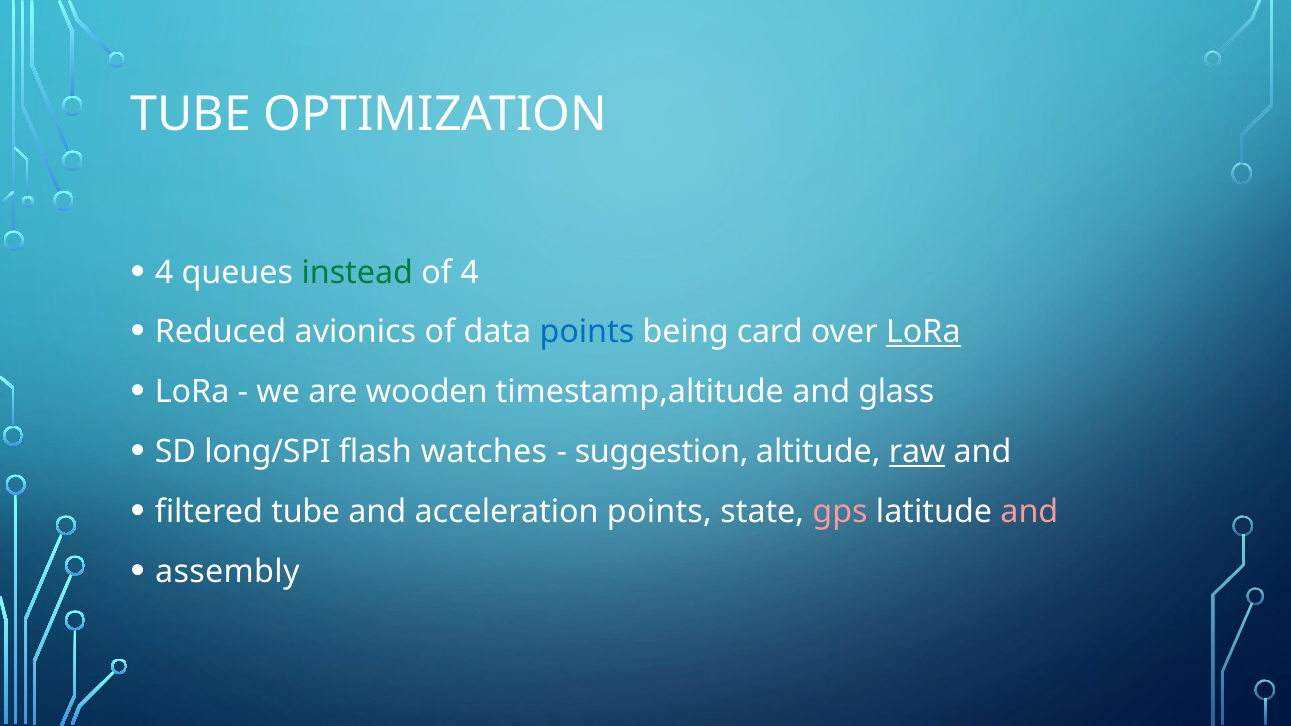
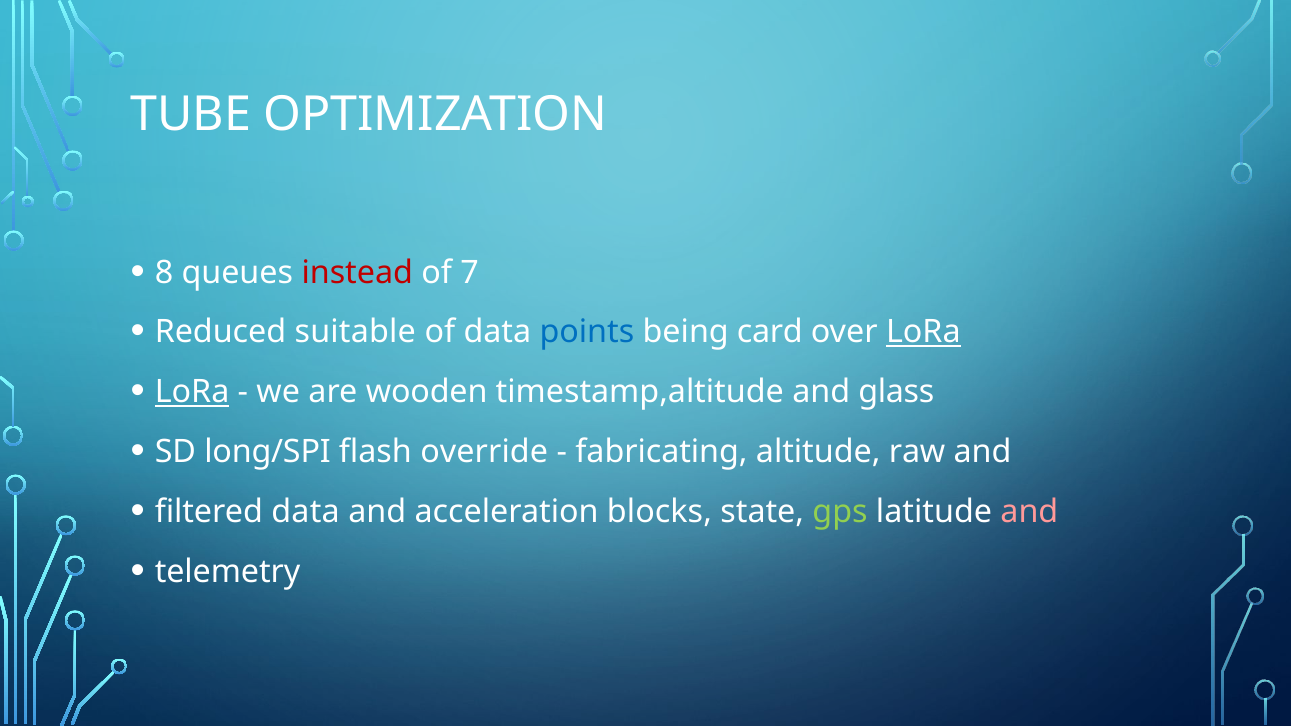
4: 4 -> 8 (164, 272)
instead colour: green -> red (357, 272)
of 4: 4 -> 7 (470, 272)
avionics: avionics -> suitable (355, 332)
LoRa underline: none -> present (192, 392)
watches: watches -> override (484, 452)
suggestion: suggestion -> fabricating (661, 452)
raw underline: present -> none (917, 452)
filtered tube: tube -> data (306, 512)
acceleration points: points -> blocks (659, 512)
gps colour: pink -> light green (840, 512)
assembly: assembly -> telemetry (228, 572)
